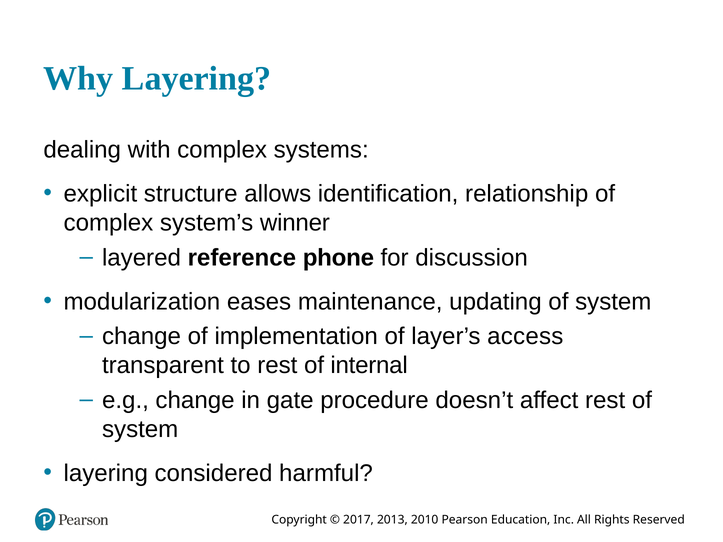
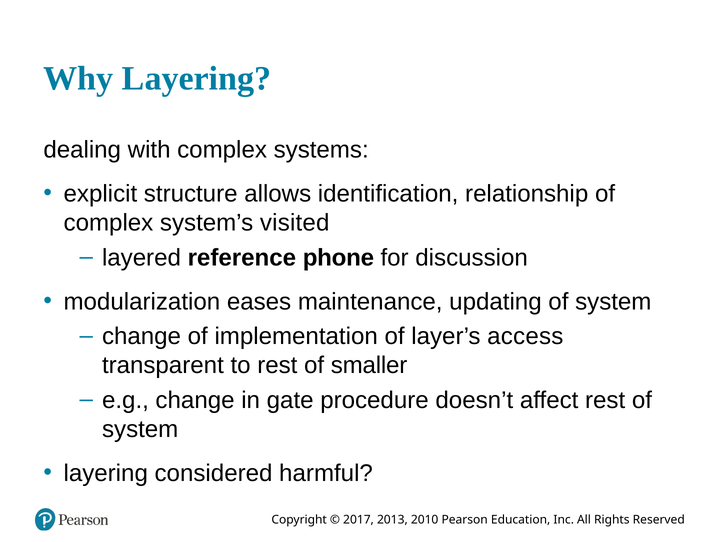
winner: winner -> visited (295, 223)
internal: internal -> smaller (369, 366)
